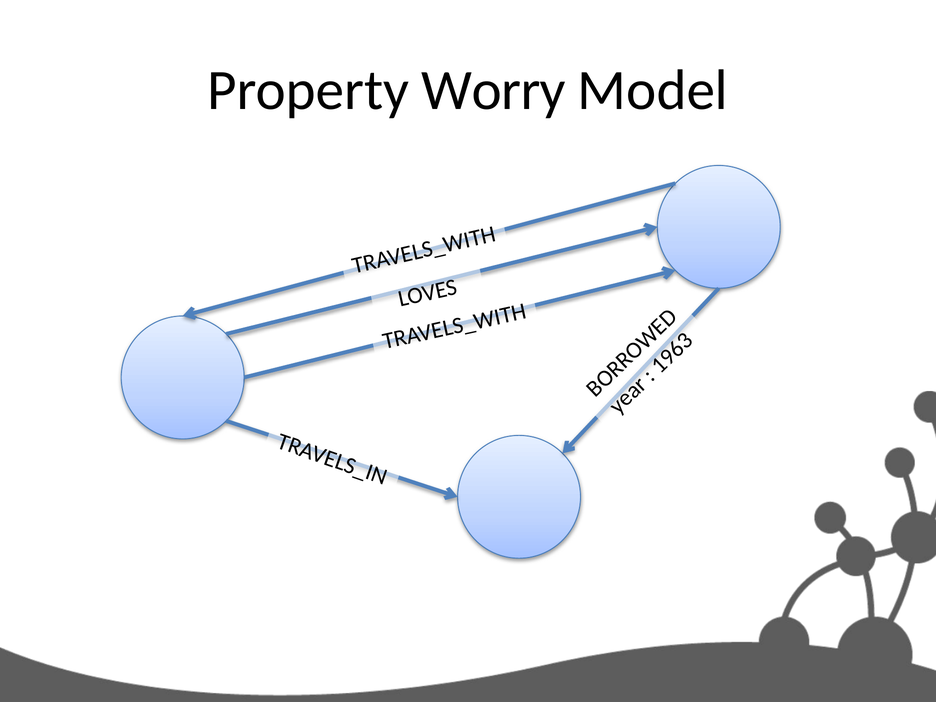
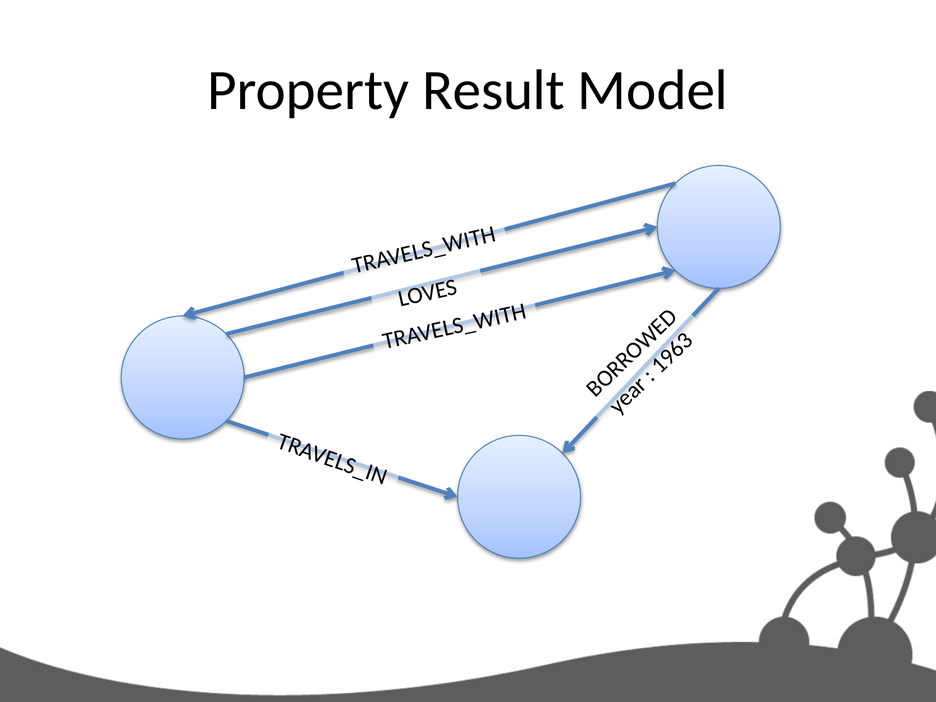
Worry: Worry -> Result (494, 91)
